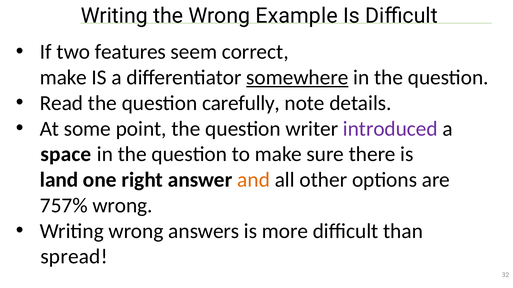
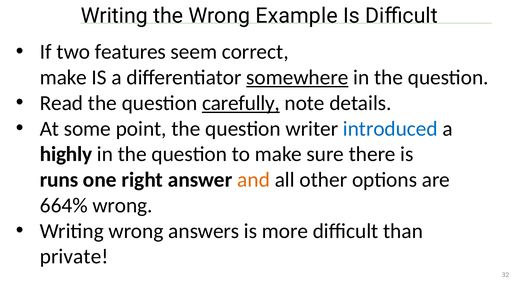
carefully underline: none -> present (241, 103)
introduced colour: purple -> blue (390, 129)
space: space -> highly (66, 155)
land: land -> runs (59, 180)
757%: 757% -> 664% (64, 206)
spread: spread -> private (74, 257)
